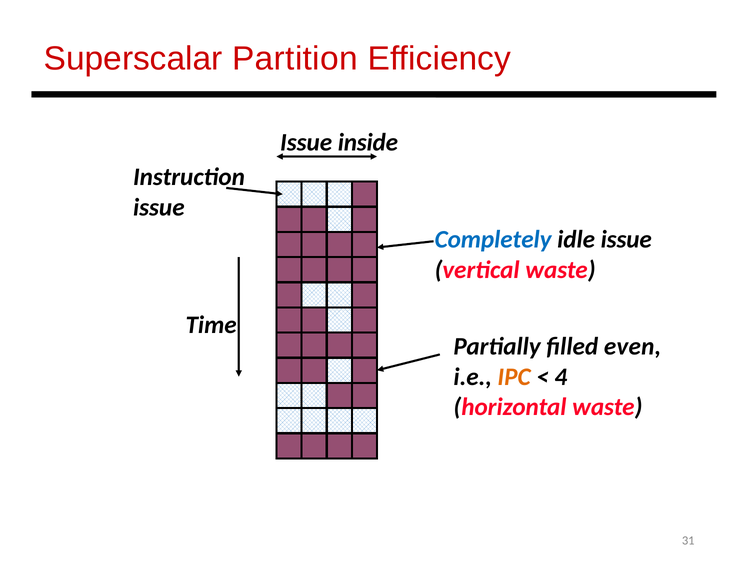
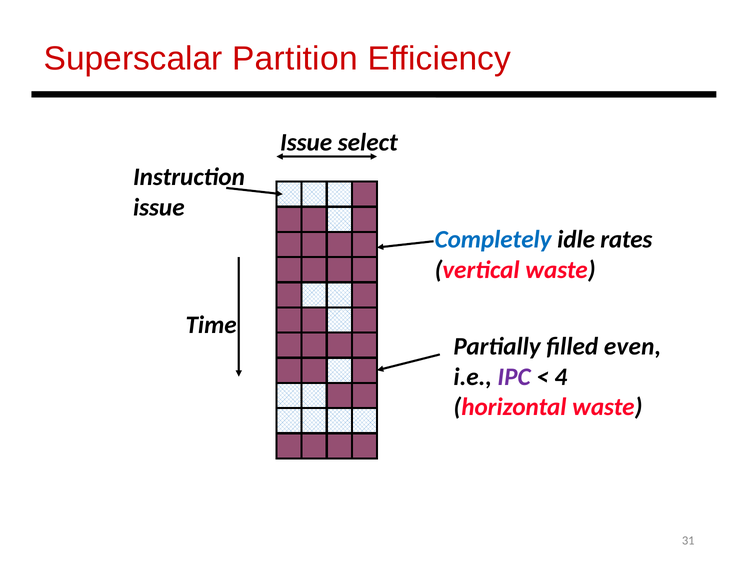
inside: inside -> select (368, 142)
idle issue: issue -> rates (626, 239)
IPC colour: orange -> purple (514, 376)
